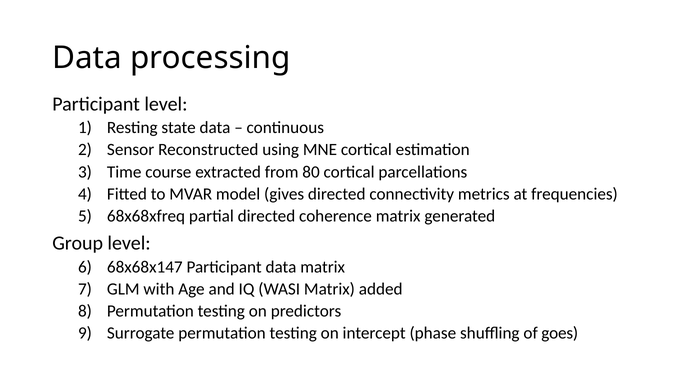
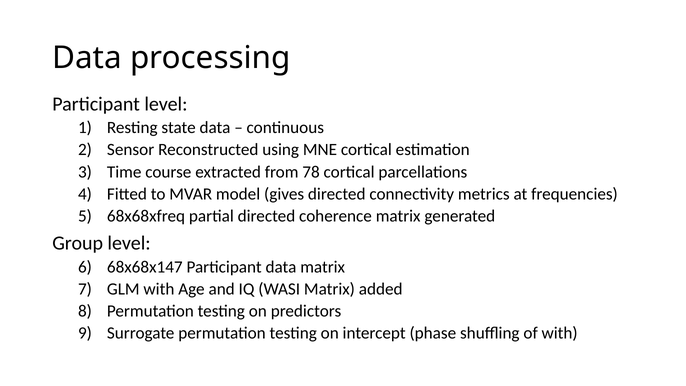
80: 80 -> 78 (311, 172)
of goes: goes -> with (560, 333)
